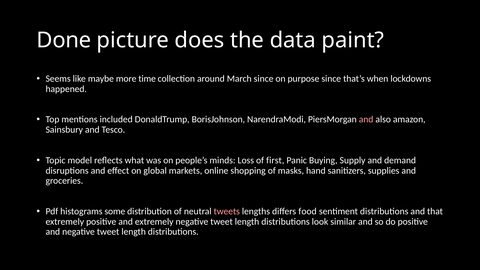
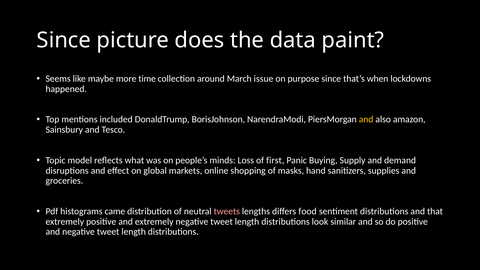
Done: Done -> Since (64, 40)
March since: since -> issue (264, 79)
and colour: pink -> yellow (366, 120)
some: some -> came (115, 211)
